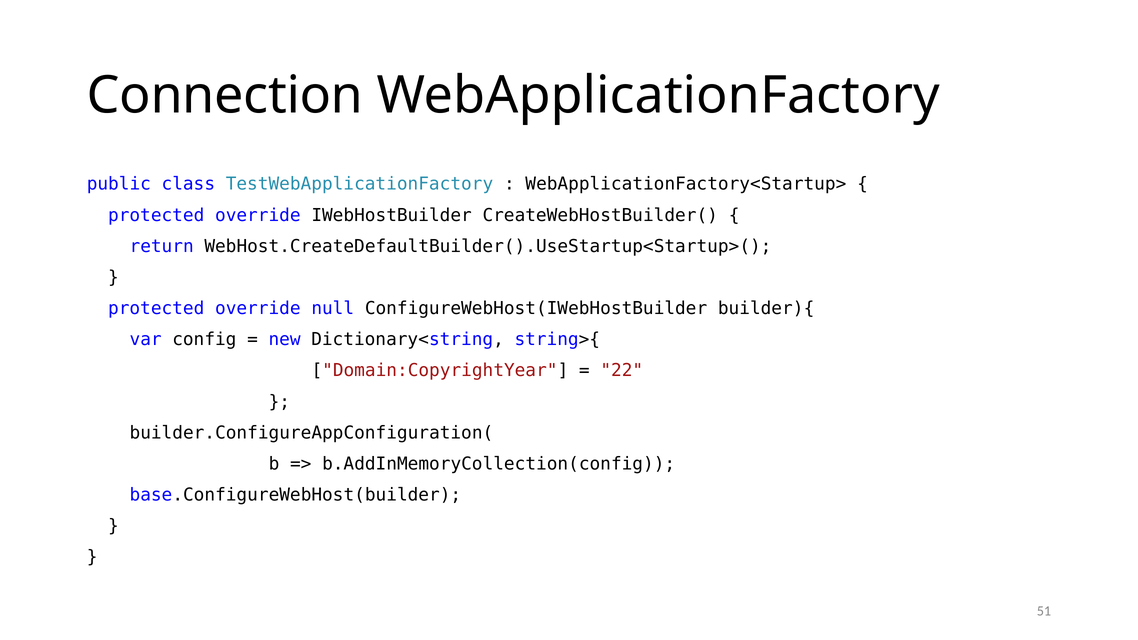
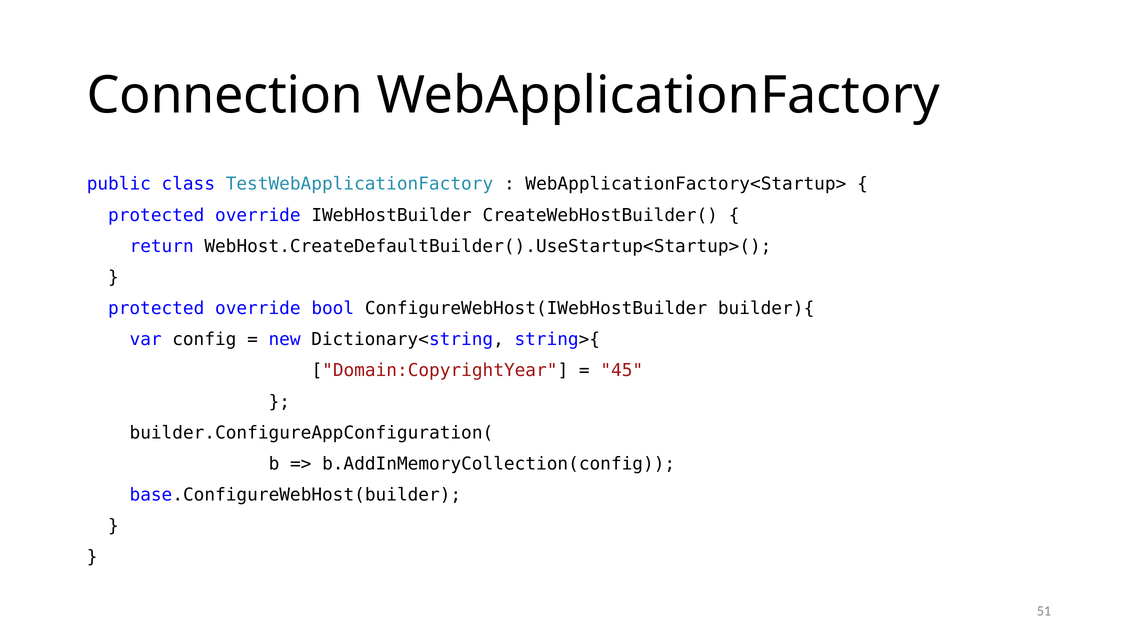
null: null -> bool (333, 308)
22: 22 -> 45 (622, 371)
